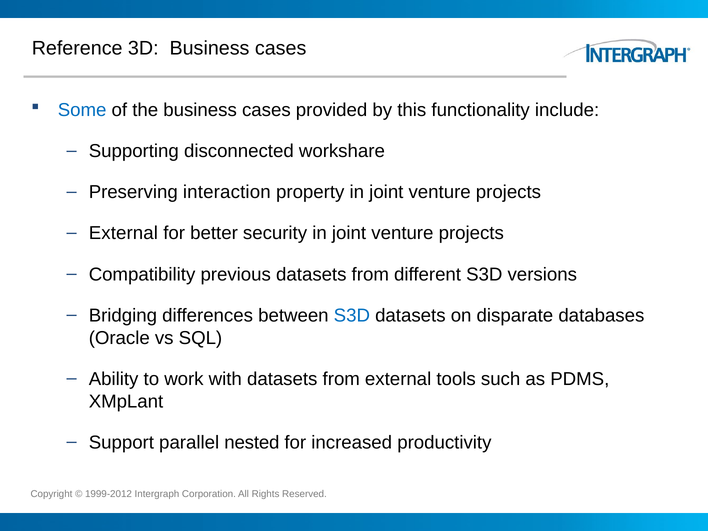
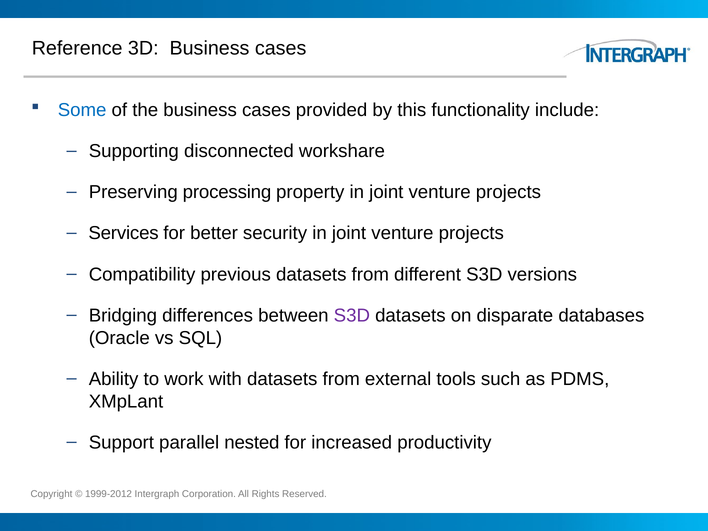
interaction: interaction -> processing (227, 192)
External: External -> Services (124, 233)
S3D colour: blue -> purple (352, 316)
